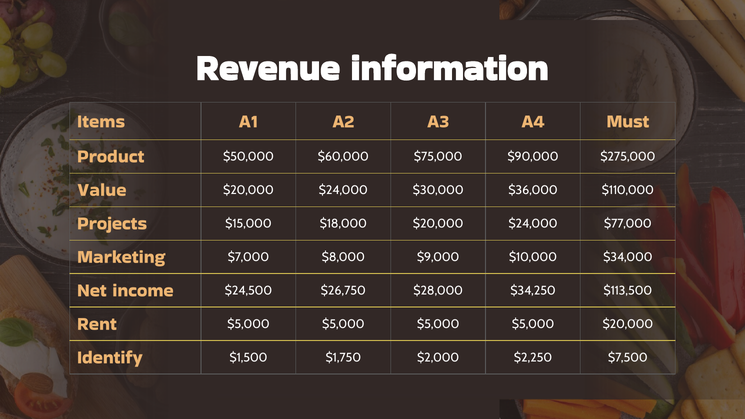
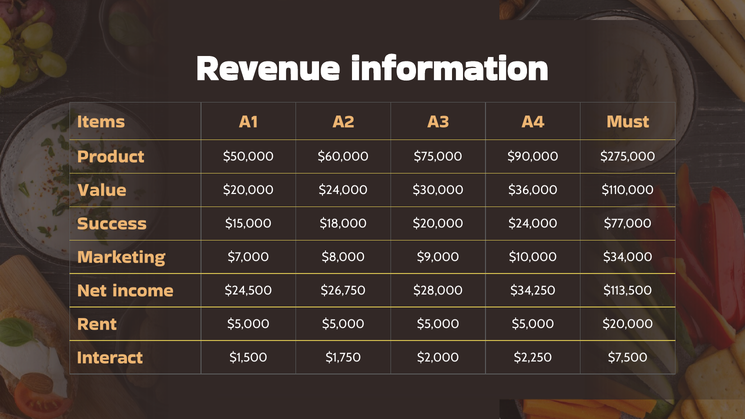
Projects: Projects -> Success (112, 224)
Identify: Identify -> Interact (110, 358)
